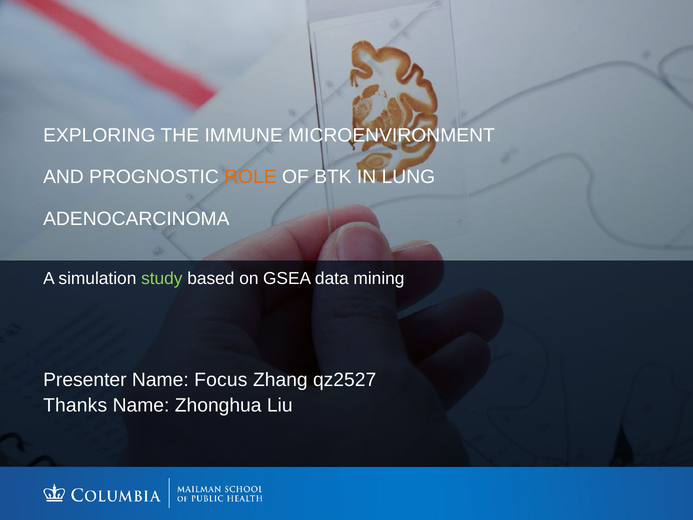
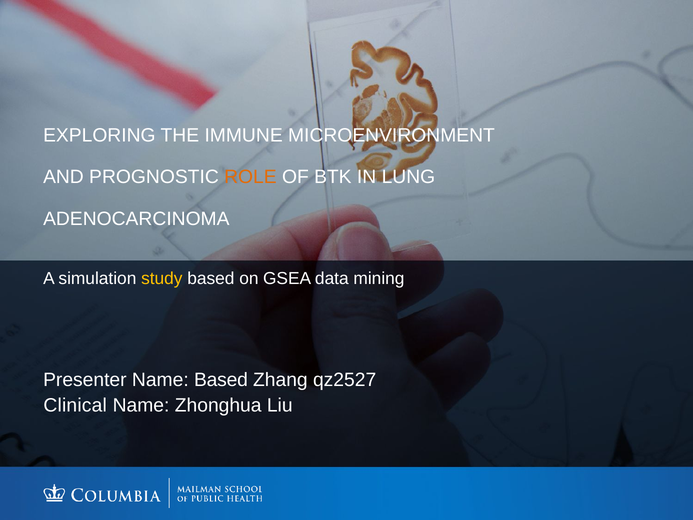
study colour: light green -> yellow (162, 278)
Name Focus: Focus -> Based (221, 380)
Thanks: Thanks -> Clinical (75, 405)
